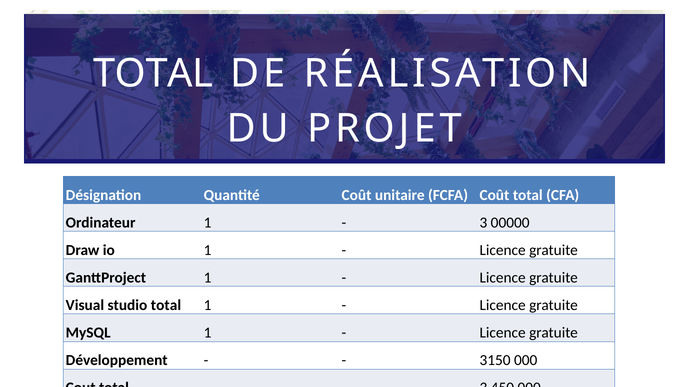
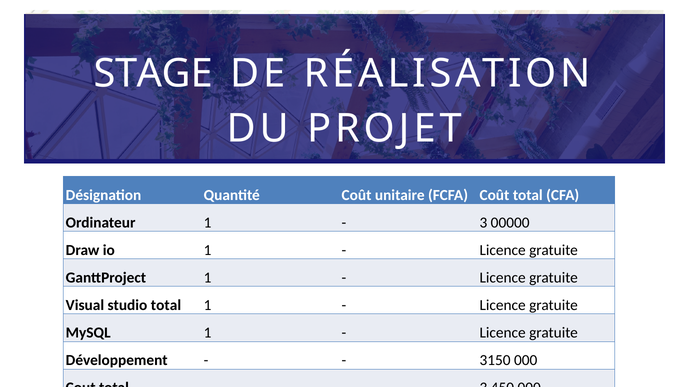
TOTAL: TOTAL -> STAGE (153, 74)
